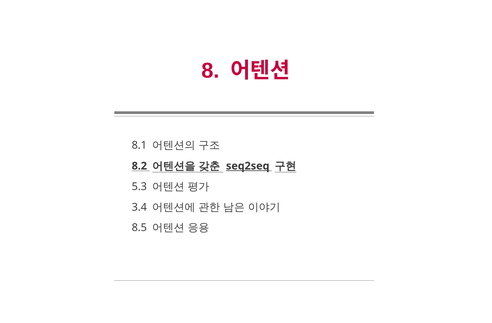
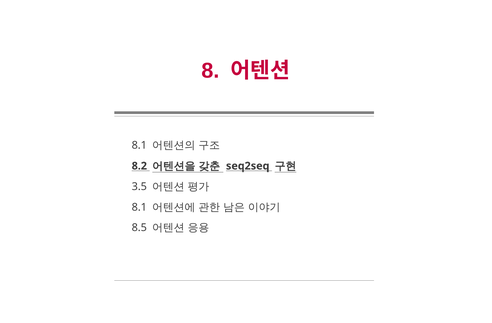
seq2seq underline: present -> none (248, 166)
5.3: 5.3 -> 3.5 (139, 187)
3.4: 3.4 -> 8.1 (139, 207)
